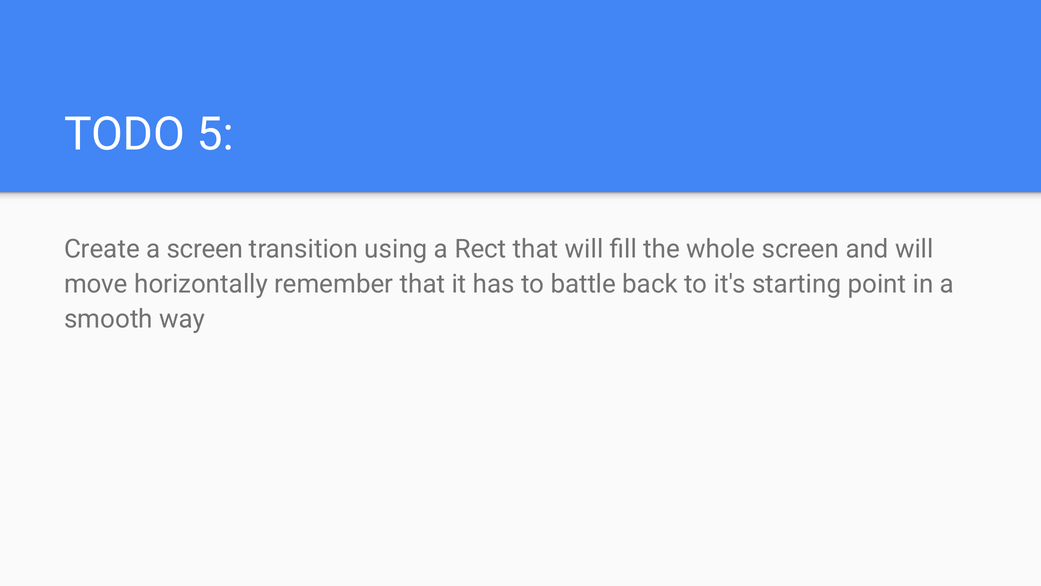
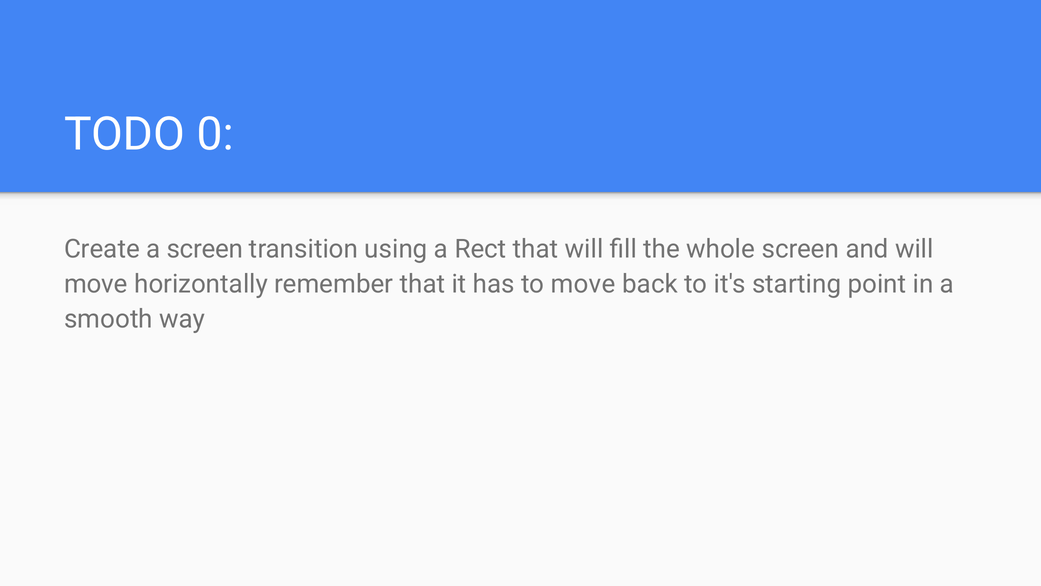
5: 5 -> 0 (215, 135)
to battle: battle -> move (583, 284)
